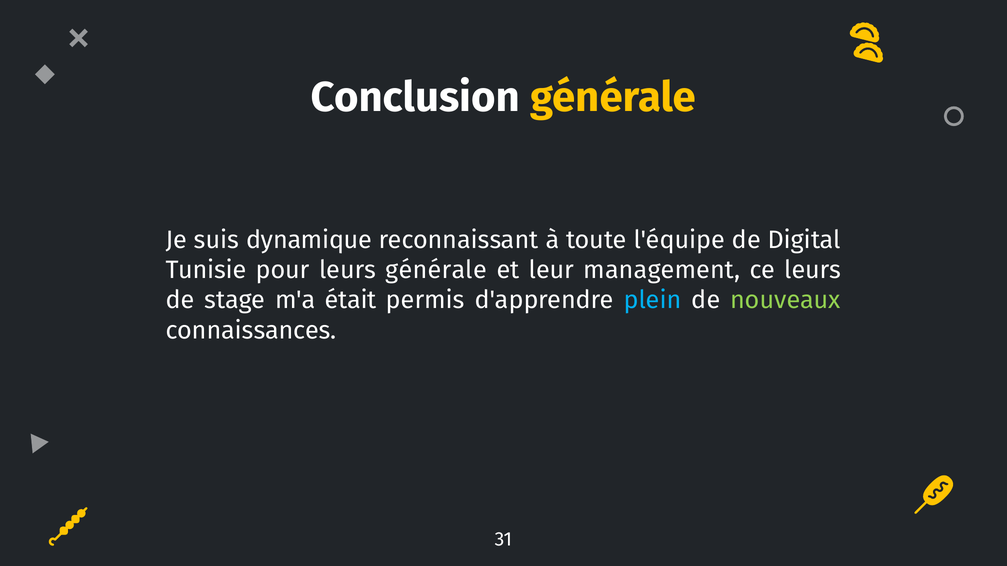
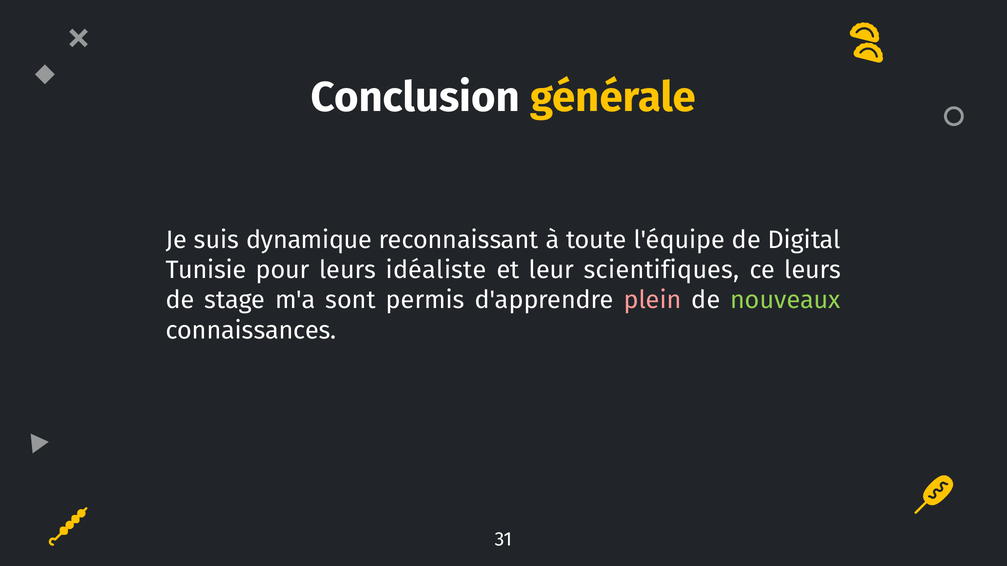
leurs générale: générale -> idéaliste (436, 270)
management: management -> scientifiques (662, 270)
était: était -> sont (351, 300)
plein colour: light blue -> pink (653, 300)
